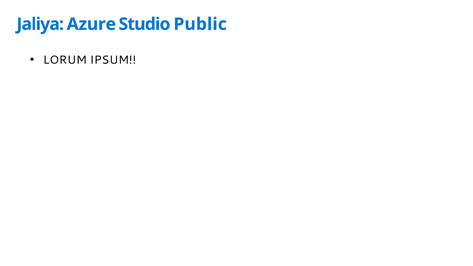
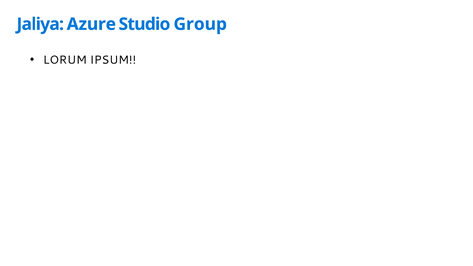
Public: Public -> Group (200, 24)
